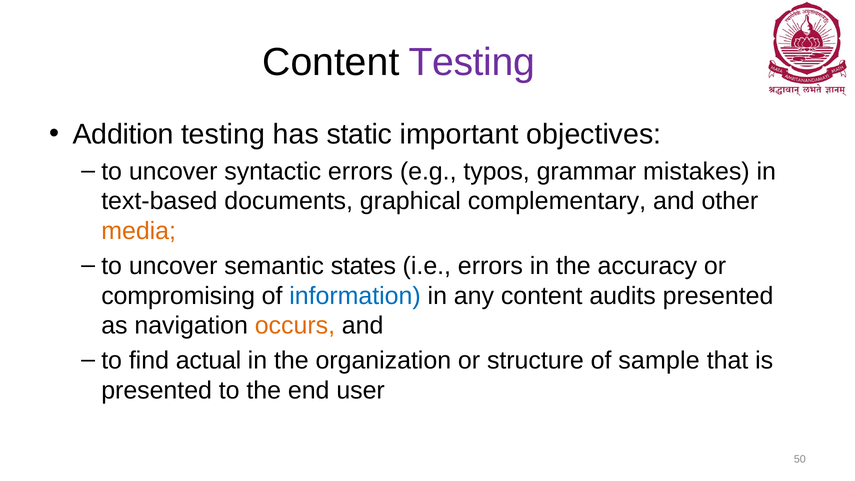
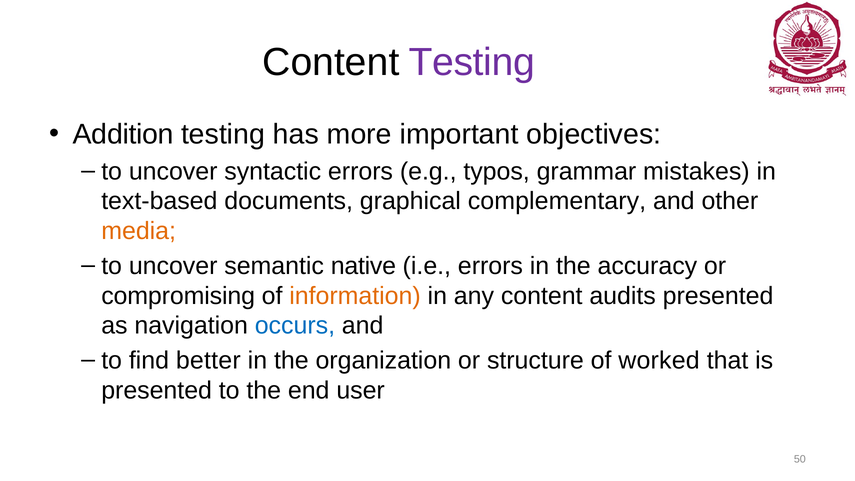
static: static -> more (359, 135)
states: states -> native (363, 266)
information colour: blue -> orange (355, 296)
occurs colour: orange -> blue (295, 326)
actual: actual -> better (208, 361)
sample: sample -> worked (659, 361)
